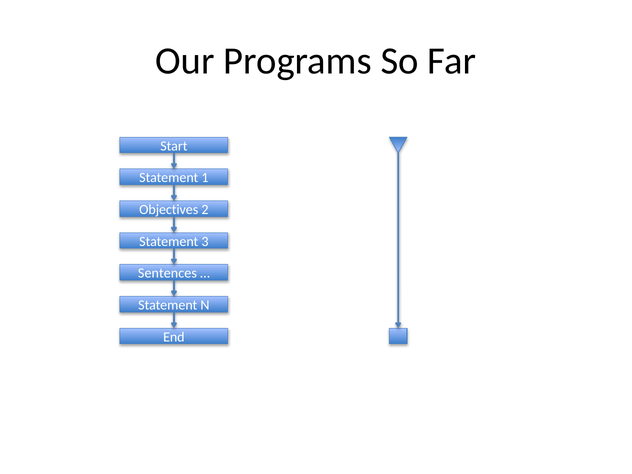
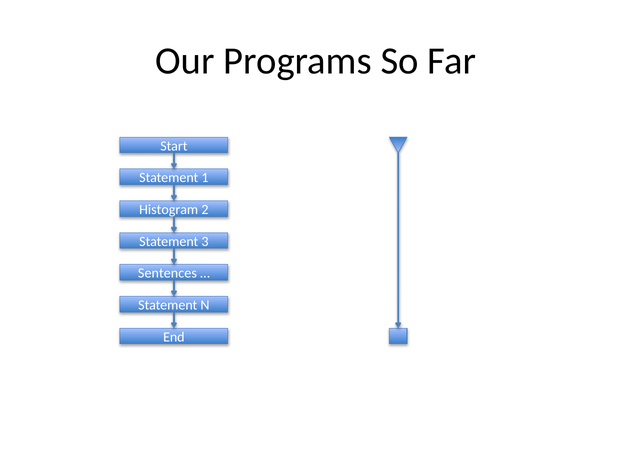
Objectives: Objectives -> Histogram (169, 210)
